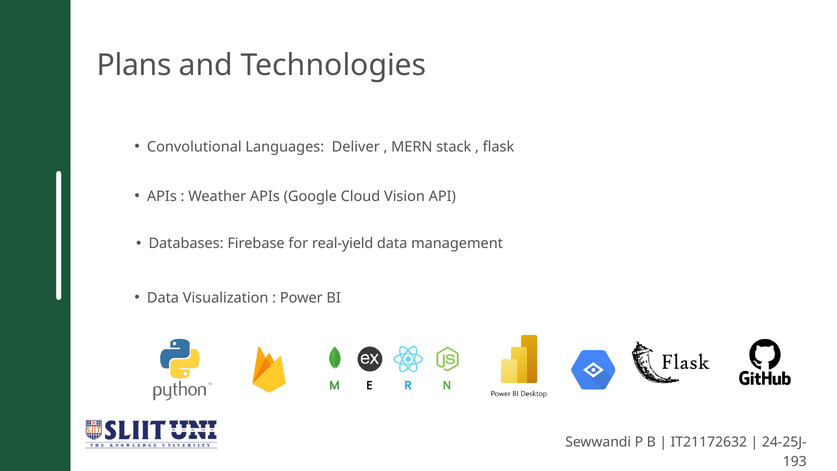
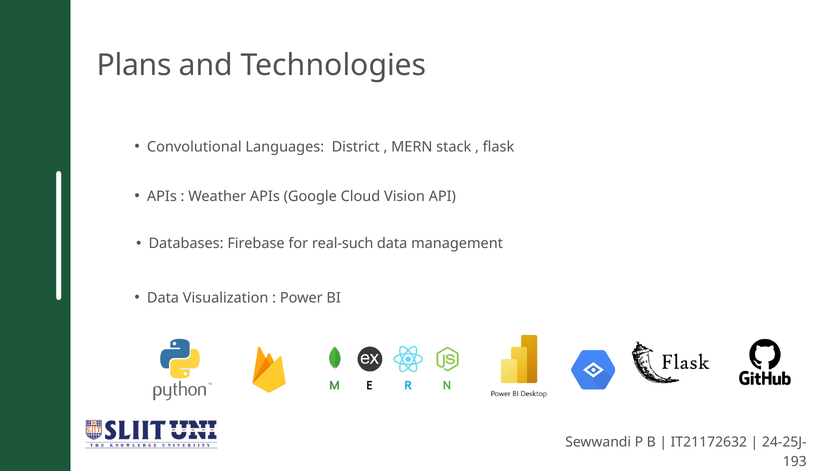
Deliver: Deliver -> District (356, 147)
real-yield: real-yield -> real-such (343, 244)
